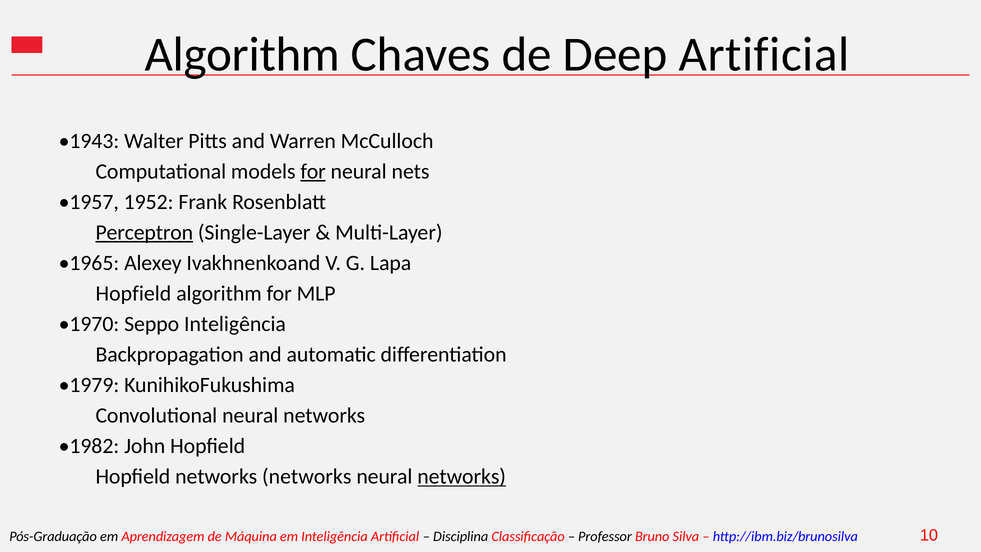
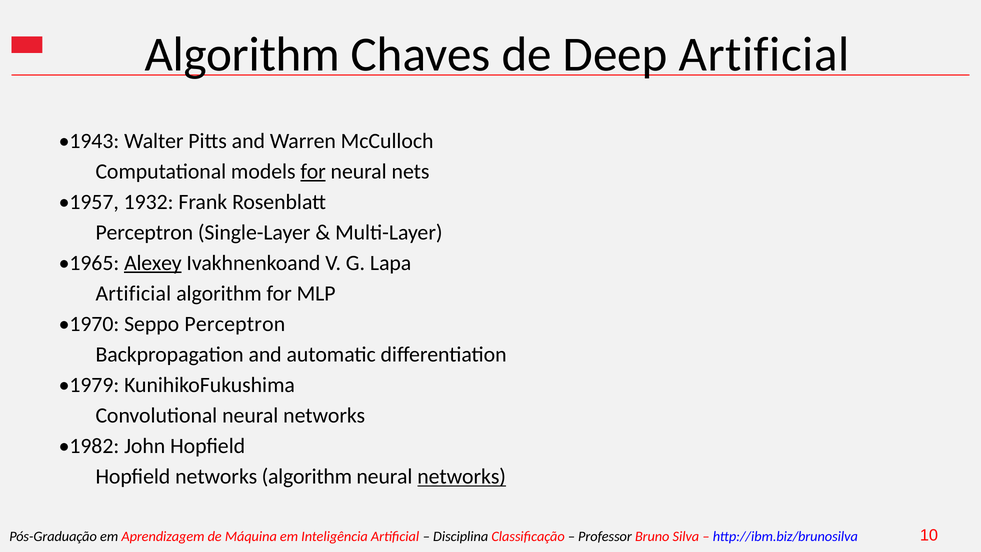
1952: 1952 -> 1932 (149, 202)
Perceptron underline: present -> none (144, 232)
Alexey underline: none -> present (153, 263)
Hopfield: Hopfield -> Artificial (133, 293)
Seppo Inteligência: Inteligência -> Perceptron (235, 324)
networks networks: networks -> algorithm (307, 476)
